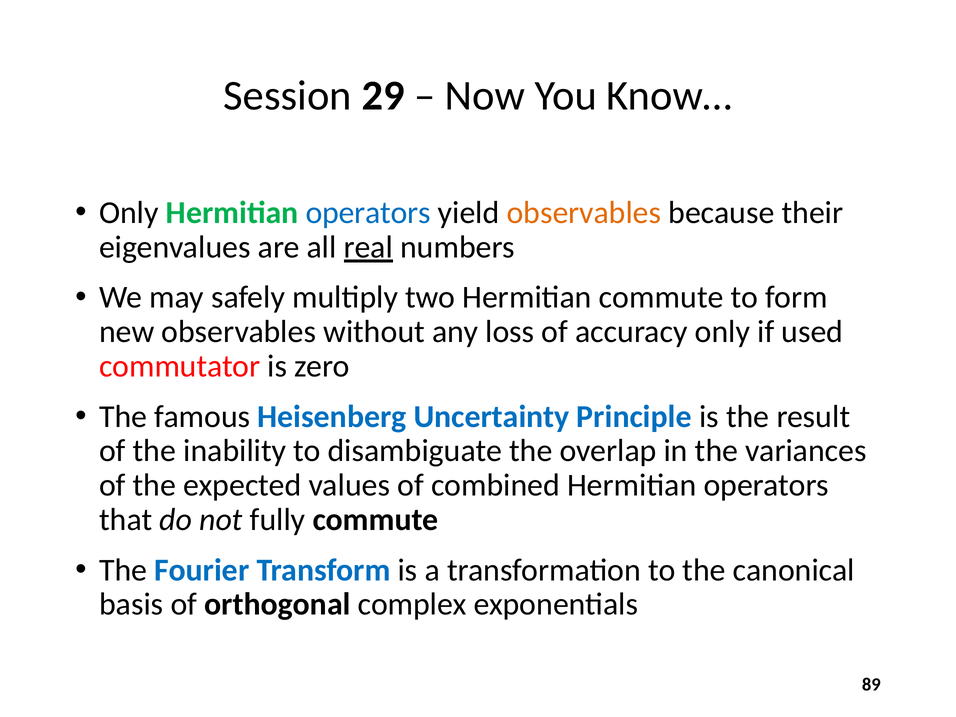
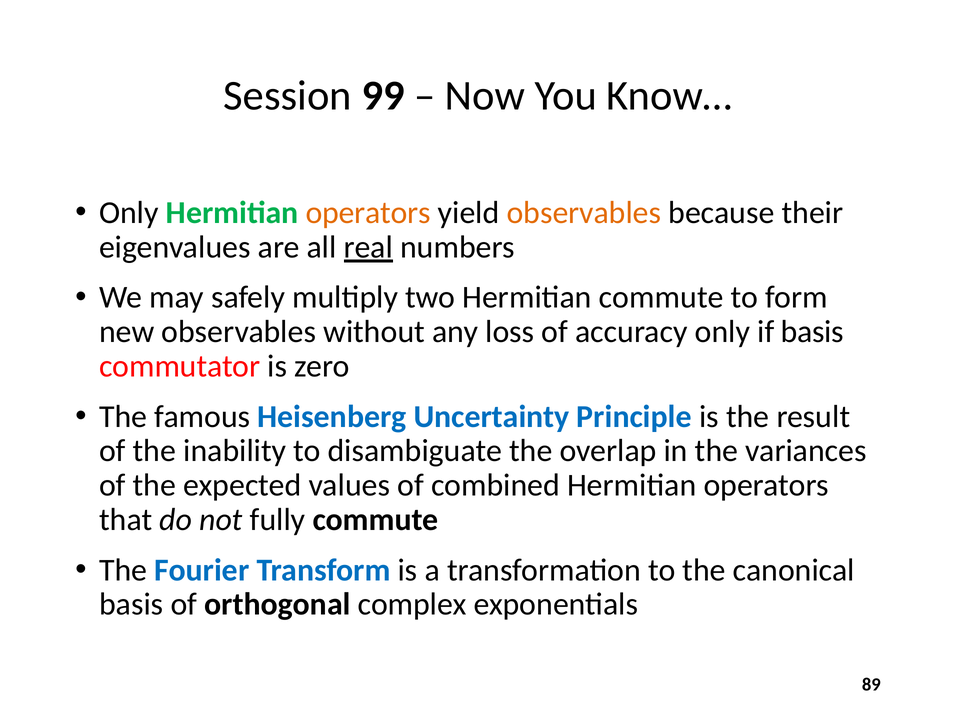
29: 29 -> 99 (383, 96)
operators colour: blue -> orange (368, 213)
if used: used -> basis (812, 332)
